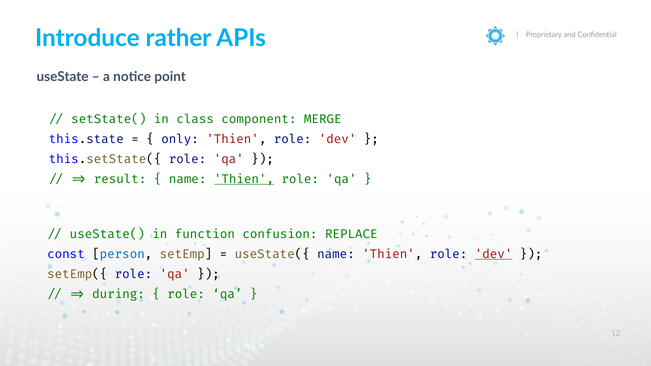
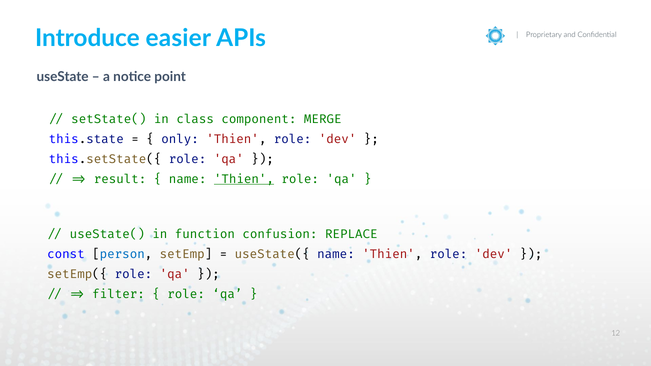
rather: rather -> easier (178, 38)
dev underline: present -> none (494, 254)
during: during -> filter (119, 294)
